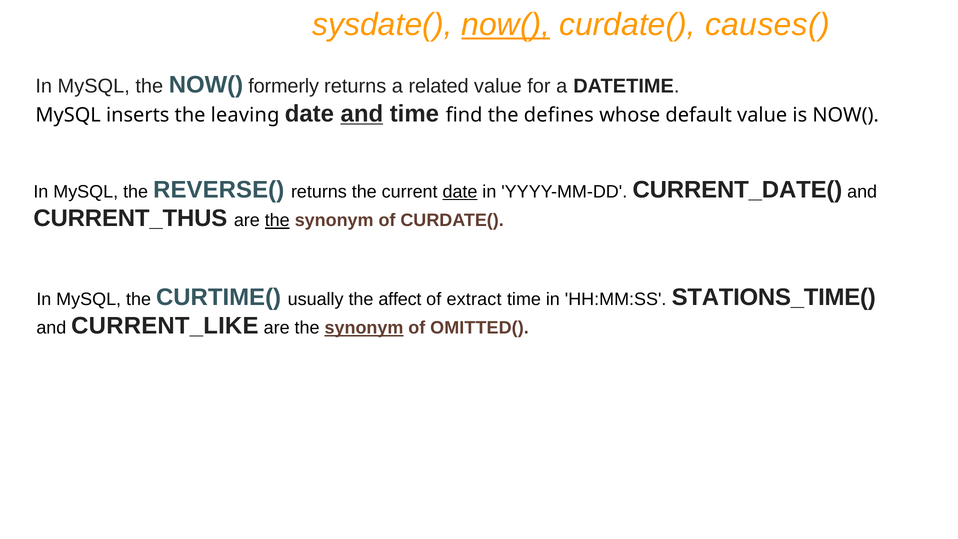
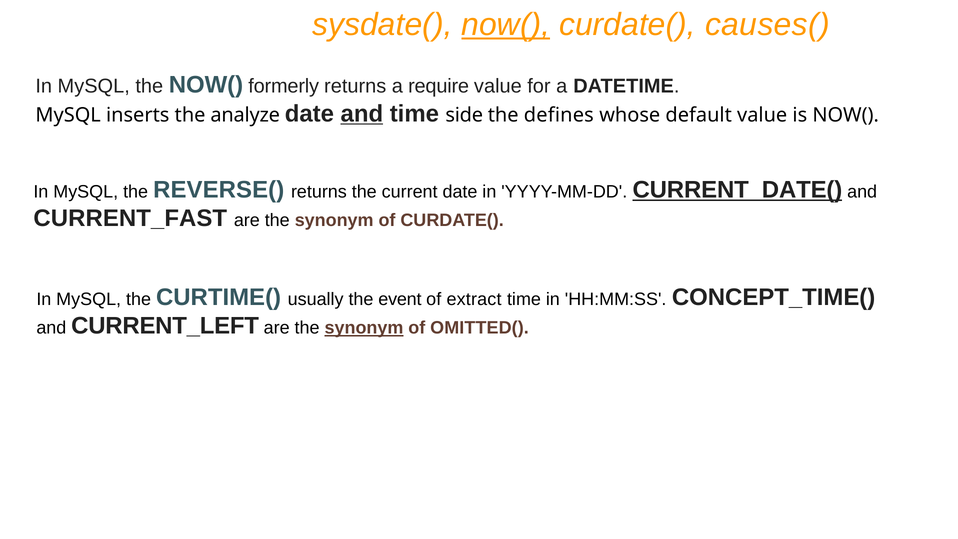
related: related -> require (439, 86)
leaving: leaving -> analyze (245, 115)
find: find -> side (464, 115)
date underline: present -> none (460, 192)
CURRENT_DATE( underline: none -> present (737, 190)
CURRENT_THUS: CURRENT_THUS -> CURRENT_FAST (130, 219)
the underline: present -> none (277, 220)
affect: affect -> event (400, 299)
STATIONS_TIME(: STATIONS_TIME( -> CONCEPT_TIME( (774, 297)
CURRENT_LIKE: CURRENT_LIKE -> CURRENT_LEFT (165, 326)
